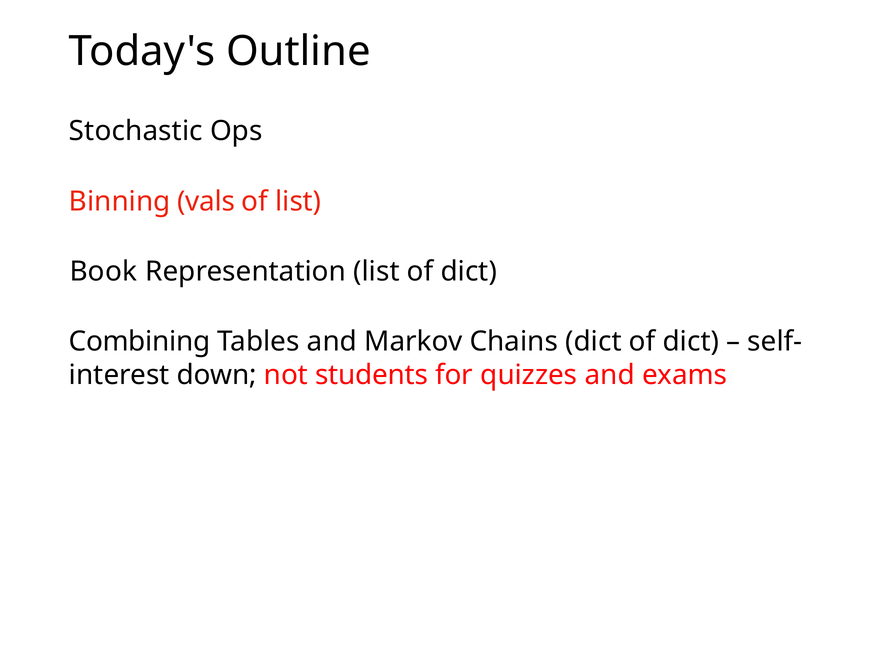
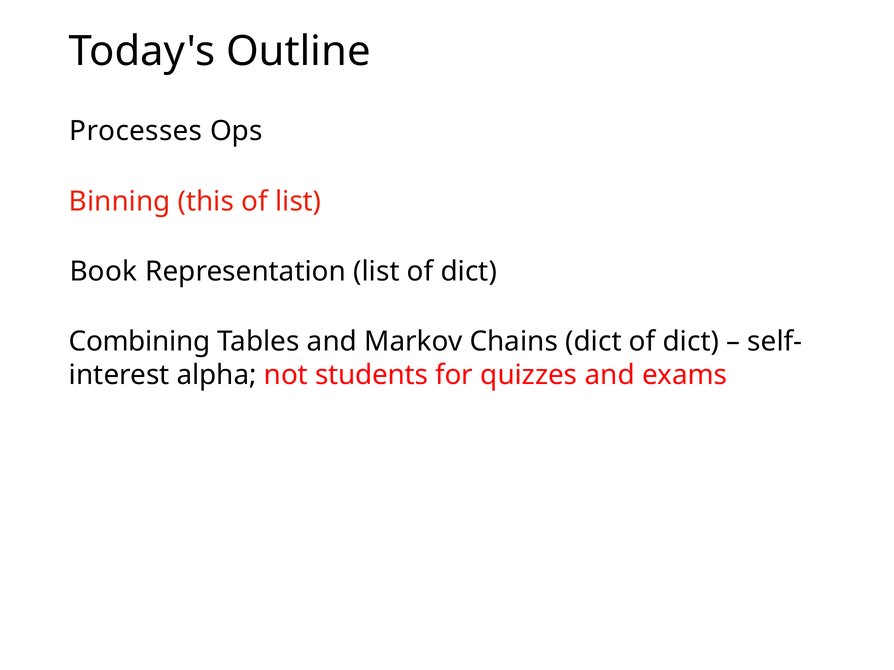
Stochastic: Stochastic -> Processes (136, 131)
vals: vals -> this (206, 202)
down: down -> alpha (217, 376)
